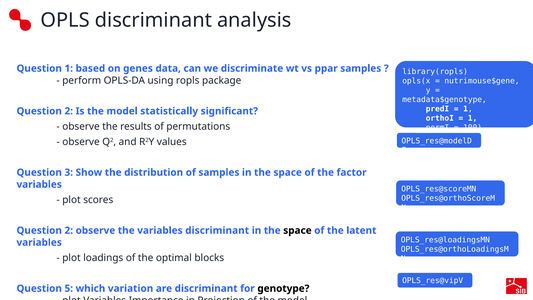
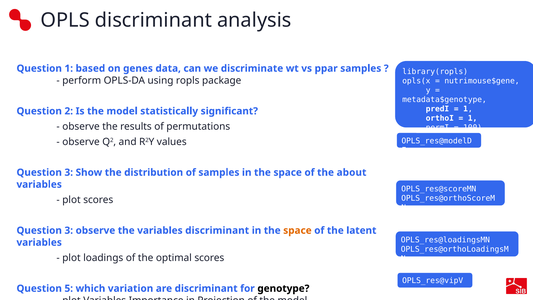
factor: factor -> about (352, 172)
2: 2 -> 3 (69, 230)
space colour: black -> orange (297, 230)
optimal blocks: blocks -> scores (209, 258)
